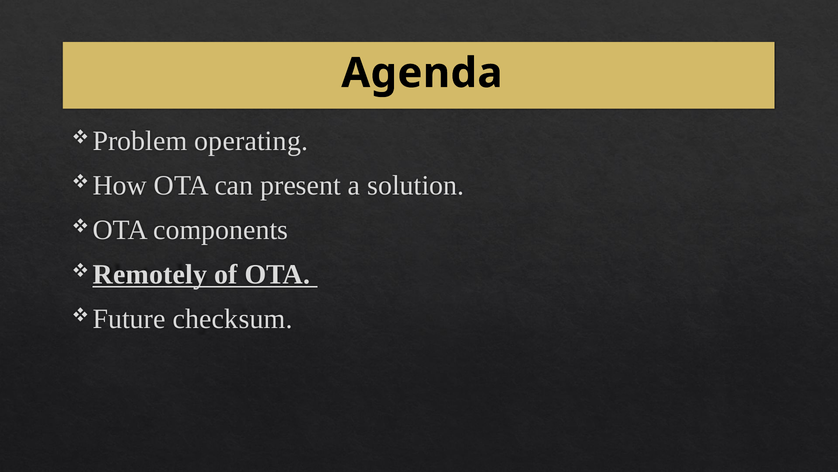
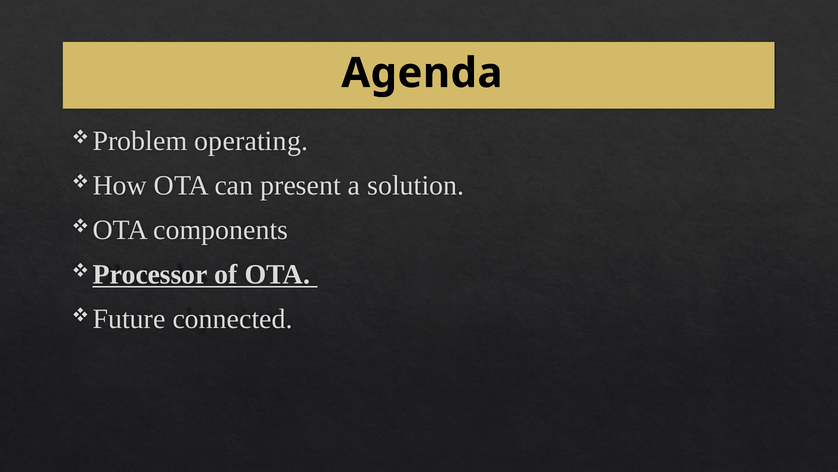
Remotely: Remotely -> Processor (150, 274)
checksum: checksum -> connected (233, 319)
